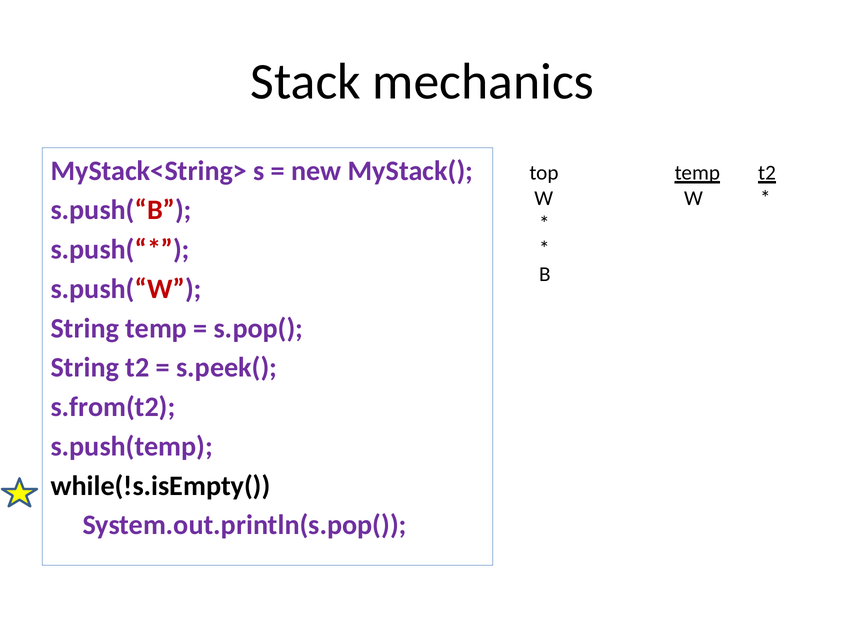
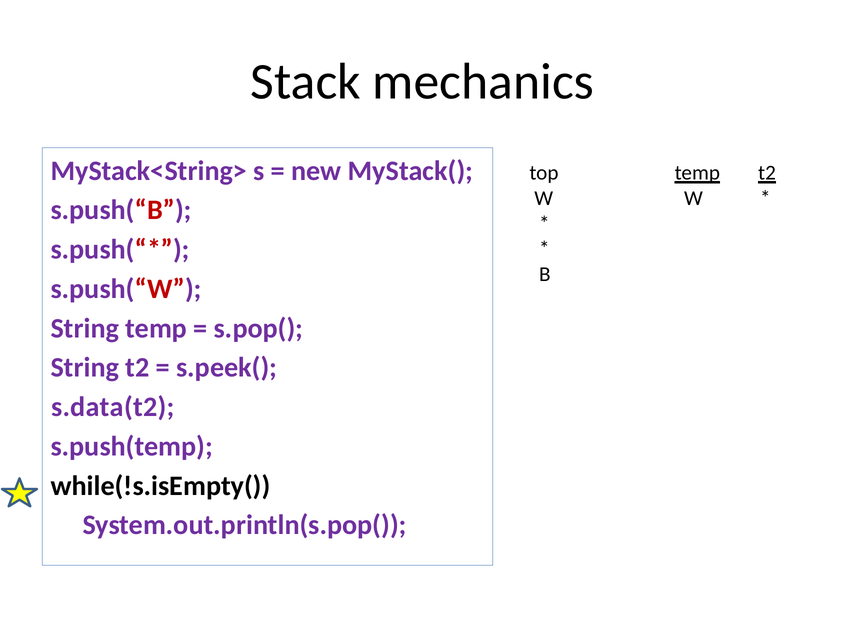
s.from(t2: s.from(t2 -> s.data(t2 (113, 408)
